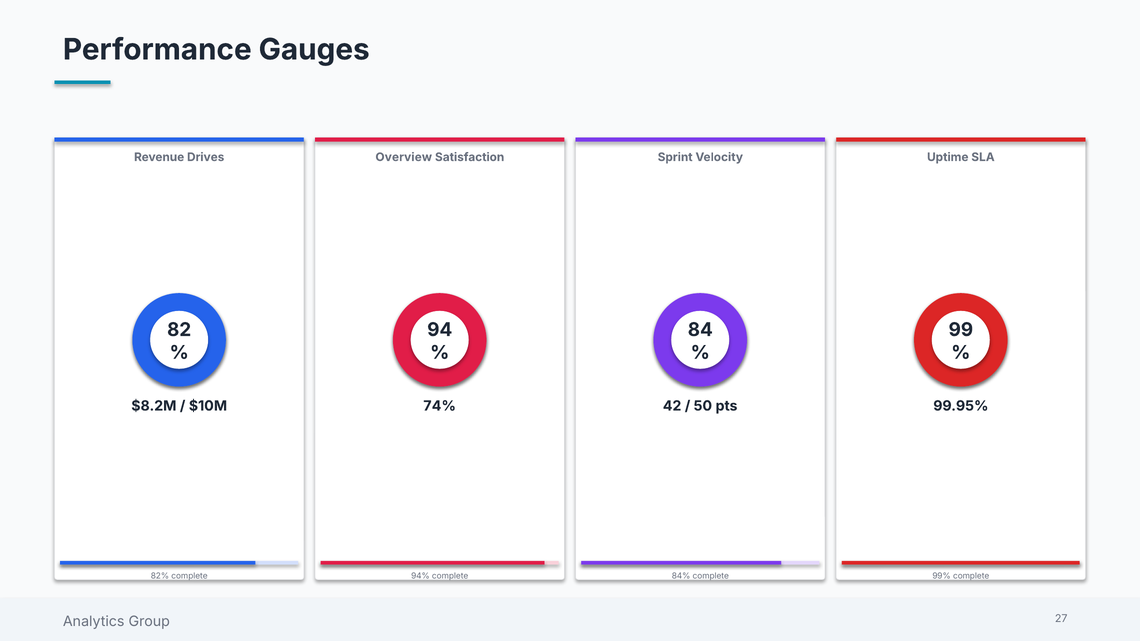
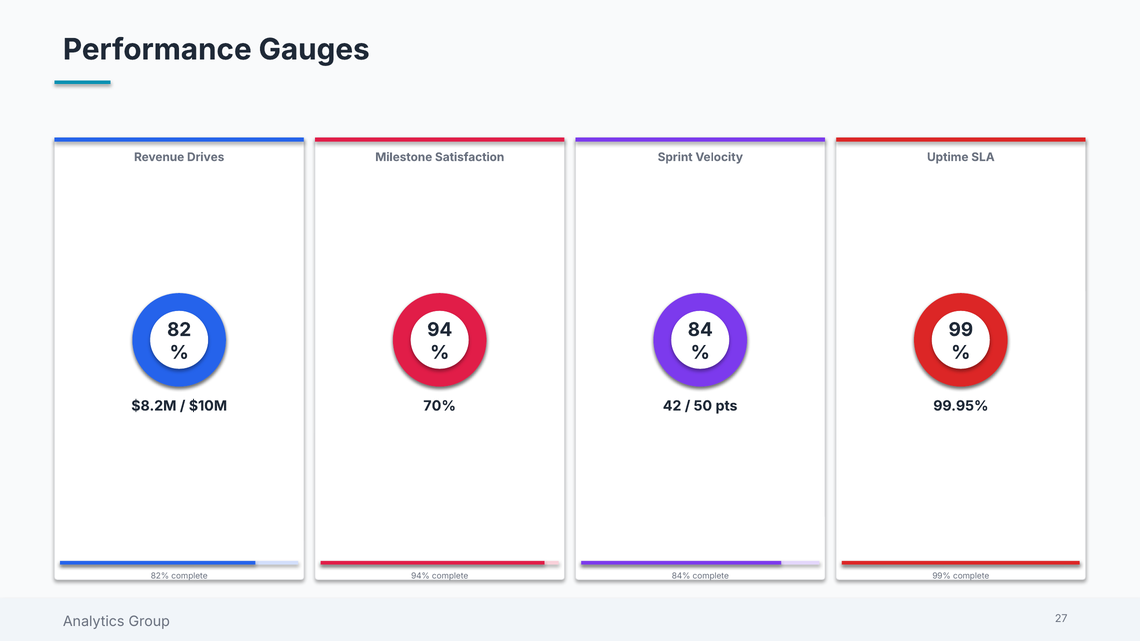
Overview: Overview -> Milestone (404, 157)
74%: 74% -> 70% (440, 406)
